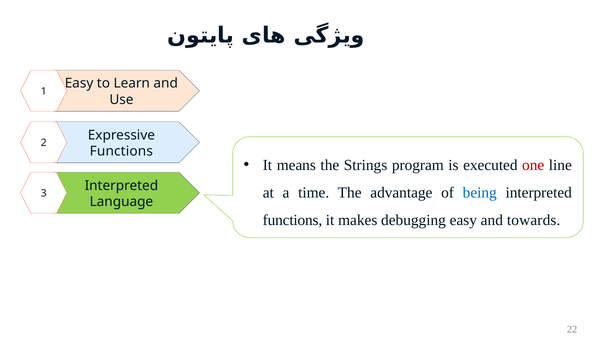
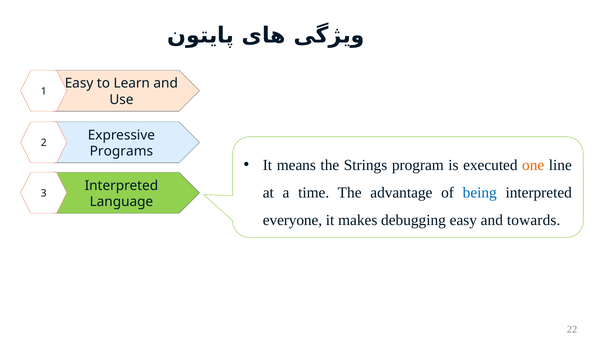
Functions: Functions -> Programs (121, 152)
one colour: red -> orange (533, 165)
functions: functions -> everyone (292, 221)
